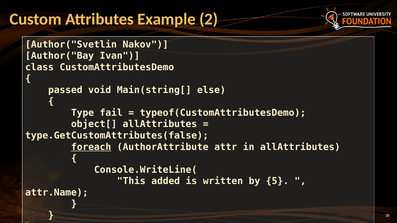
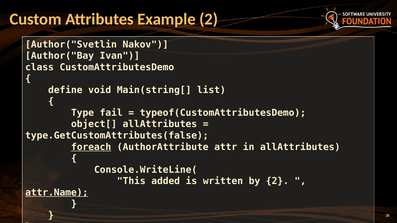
passed: passed -> define (65, 90)
else: else -> list (211, 90)
by 5: 5 -> 2 (277, 181)
attr.Name underline: none -> present (57, 193)
